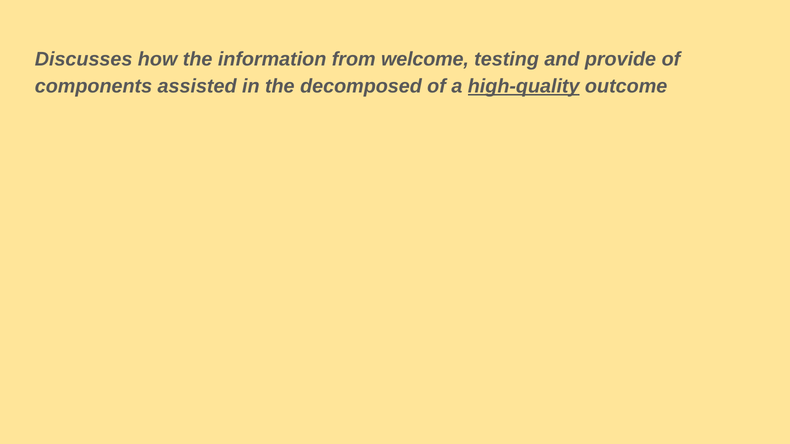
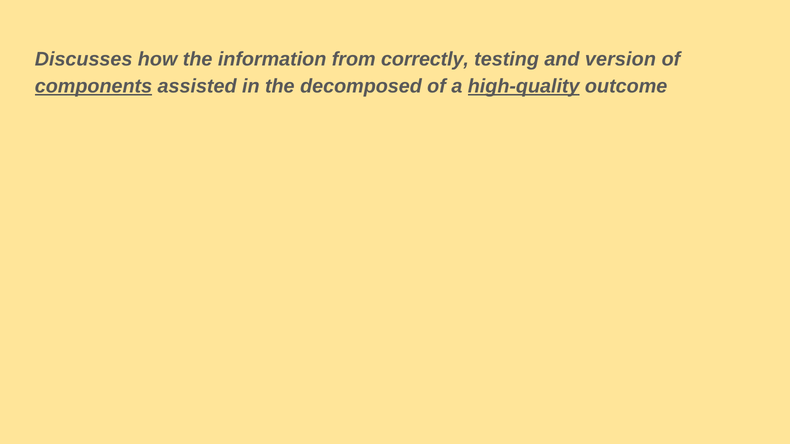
welcome: welcome -> correctly (425, 59)
provide: provide -> version (620, 59)
components underline: none -> present (93, 86)
